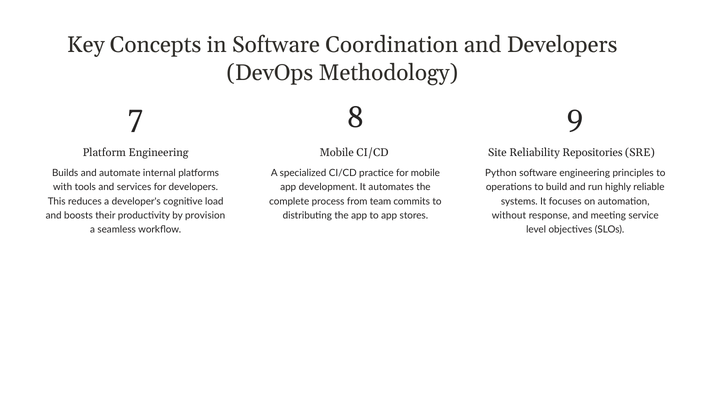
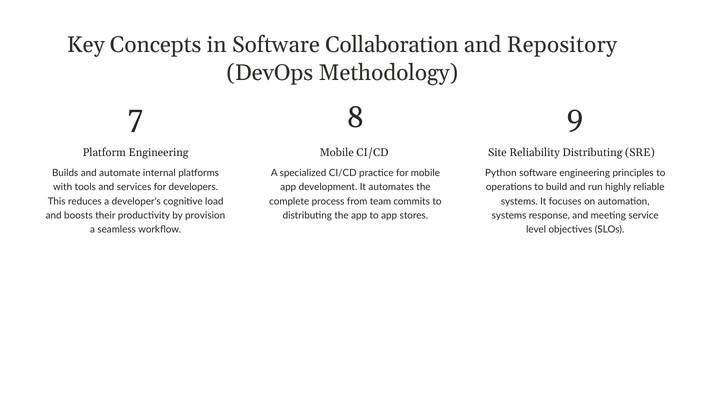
Coordination: Coordination -> Collaboration (392, 45)
and Developers: Developers -> Repository (562, 45)
Reliability Repositories: Repositories -> Distributing (592, 152)
without: without -> systems (509, 216)
